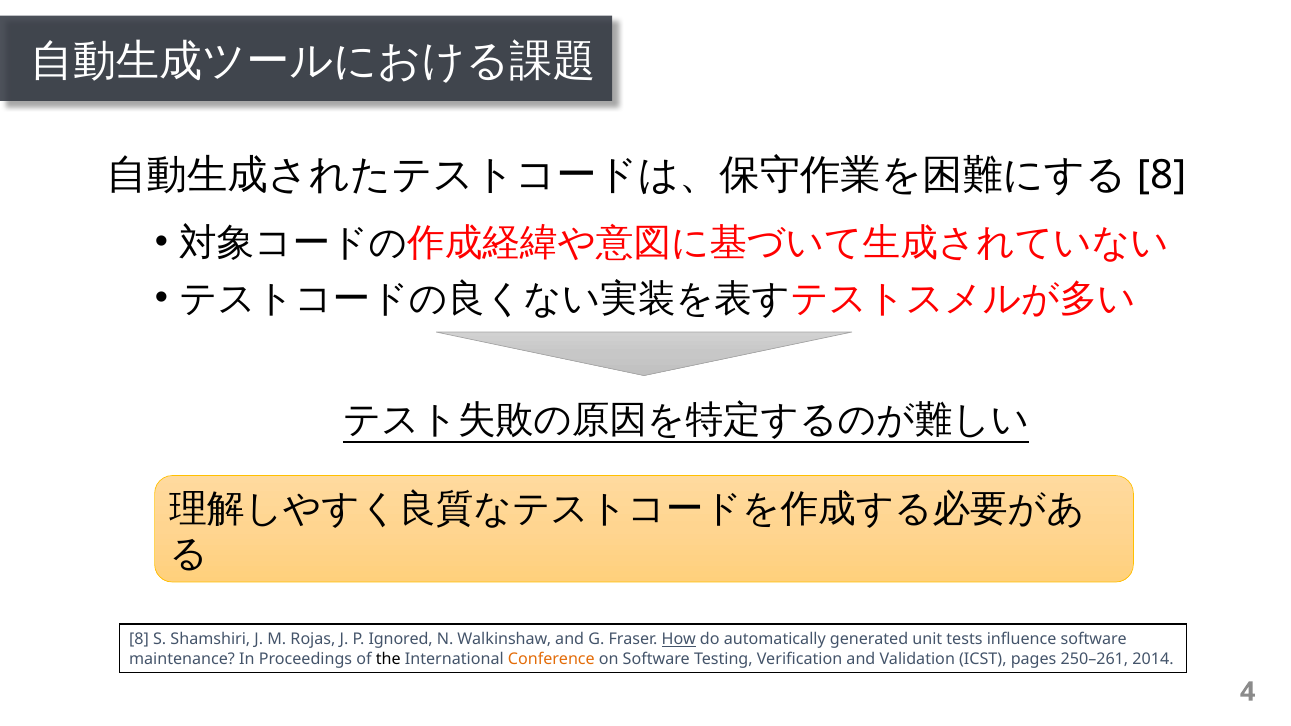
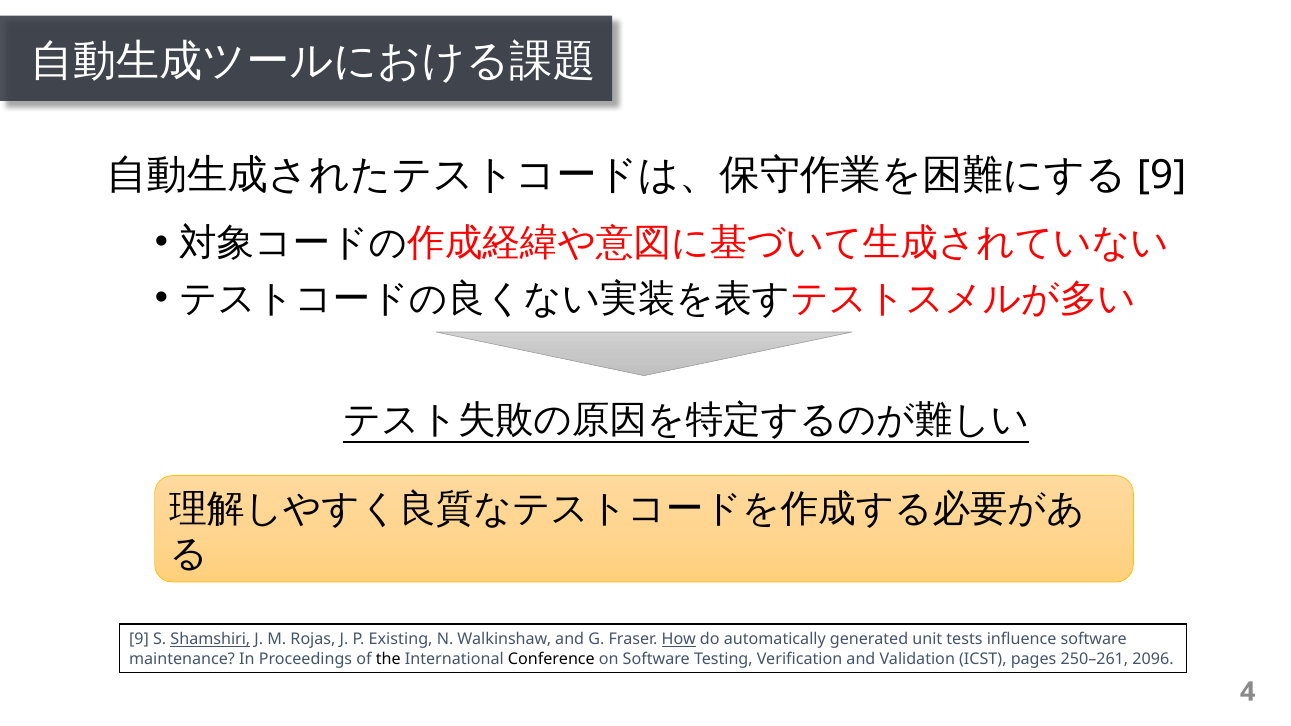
8: 8 -> 9 (1162, 176)
8: 8 -> 9 (139, 640)
Shamshiri underline: none -> present (210, 640)
Ignored: Ignored -> Existing (401, 640)
Conference colour: orange -> black (551, 659)
2014: 2014 -> 2096 (1153, 659)
